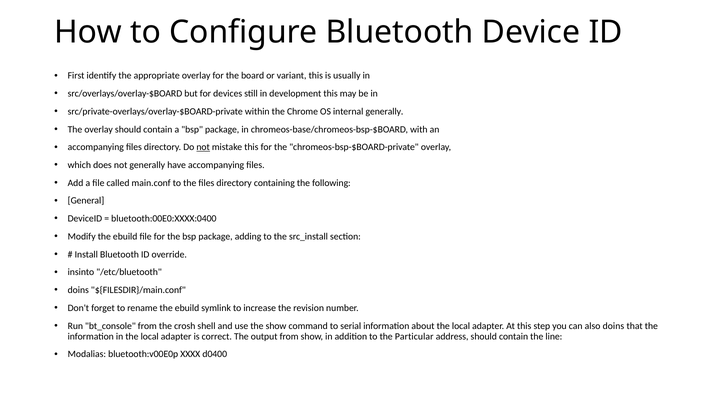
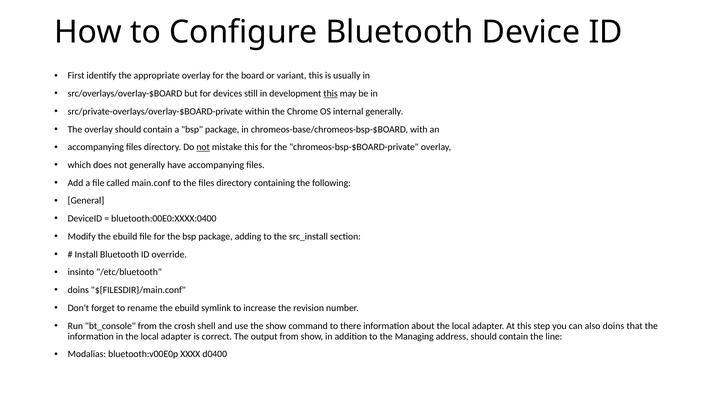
this underline: none -> present (331, 94)
serial: serial -> there (351, 326)
Particular: Particular -> Managing (414, 336)
